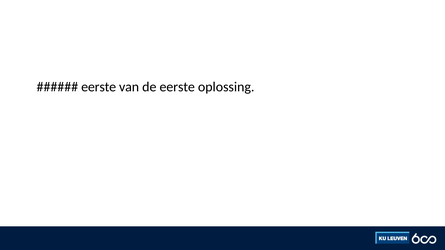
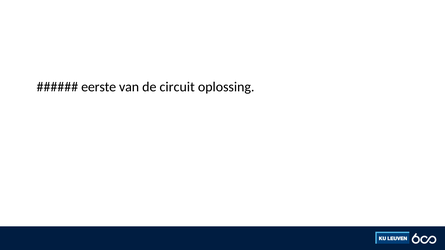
de eerste: eerste -> circuit (177, 87)
